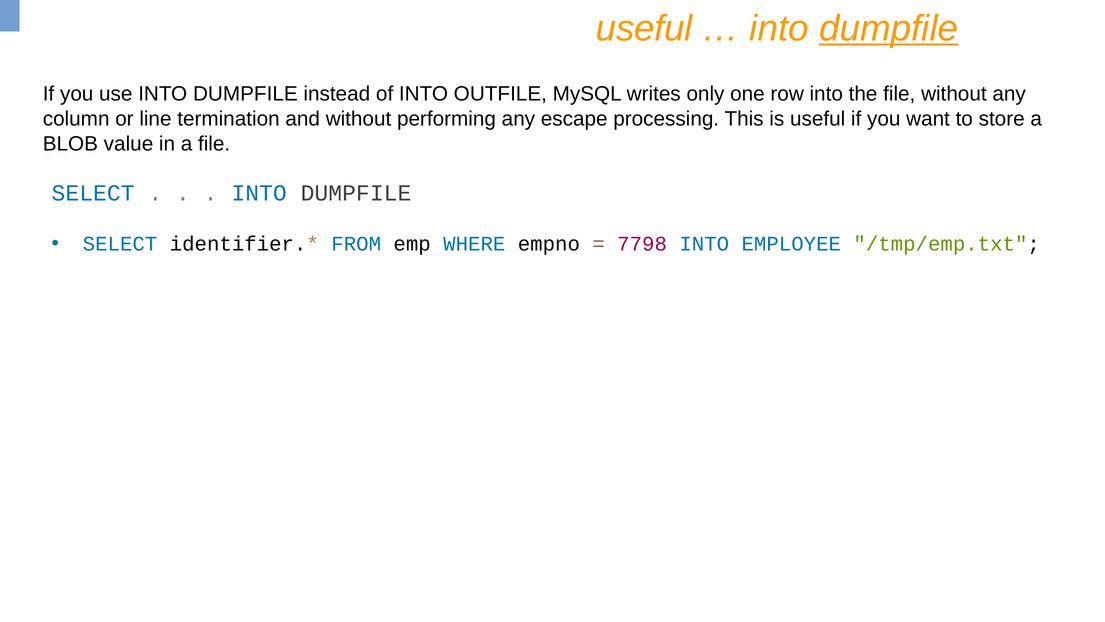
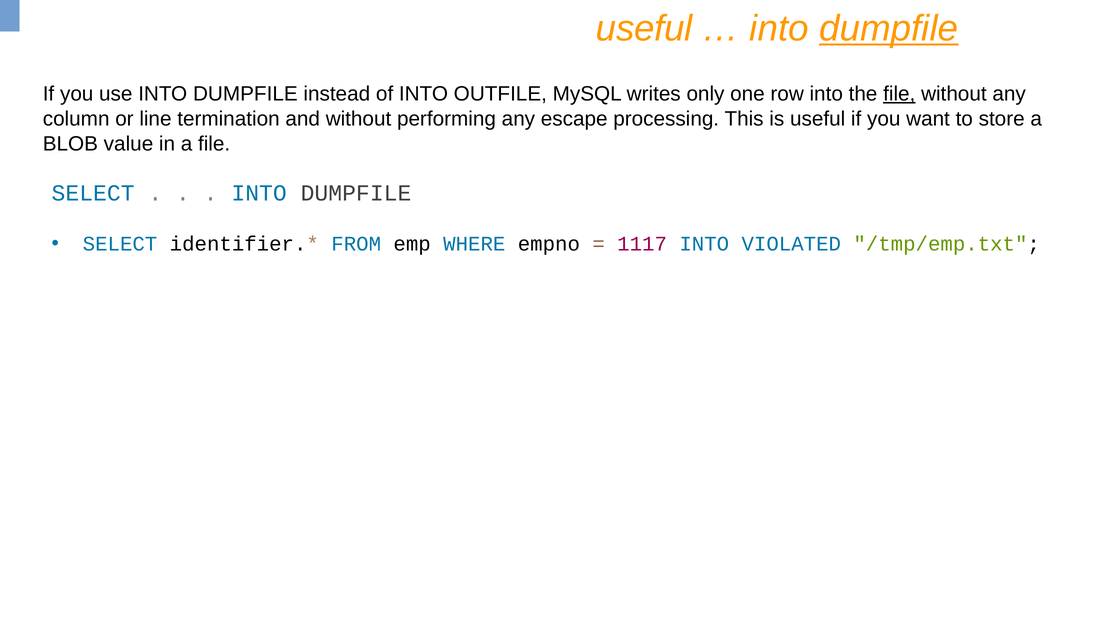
file underline: none -> present (899, 94)
7798: 7798 -> 1117 (642, 244)
EMPLOYEE: EMPLOYEE -> VIOLATED (791, 244)
